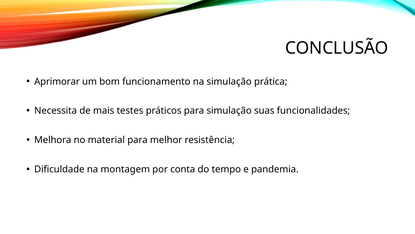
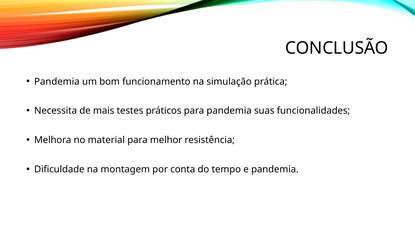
Aprimorar: Aprimorar -> Pandemia (57, 81)
para simulação: simulação -> pandemia (229, 111)
